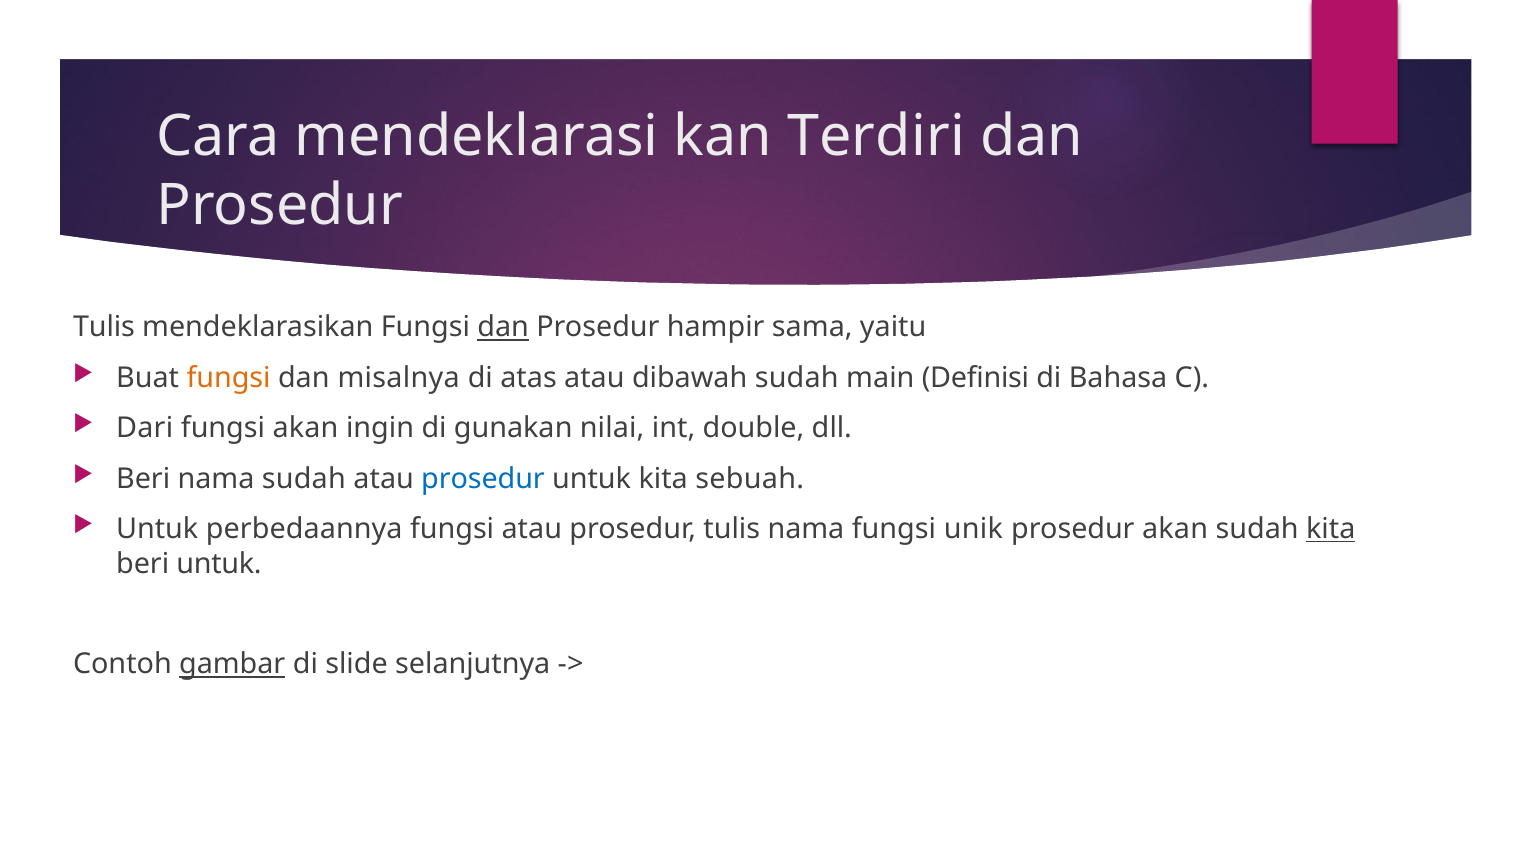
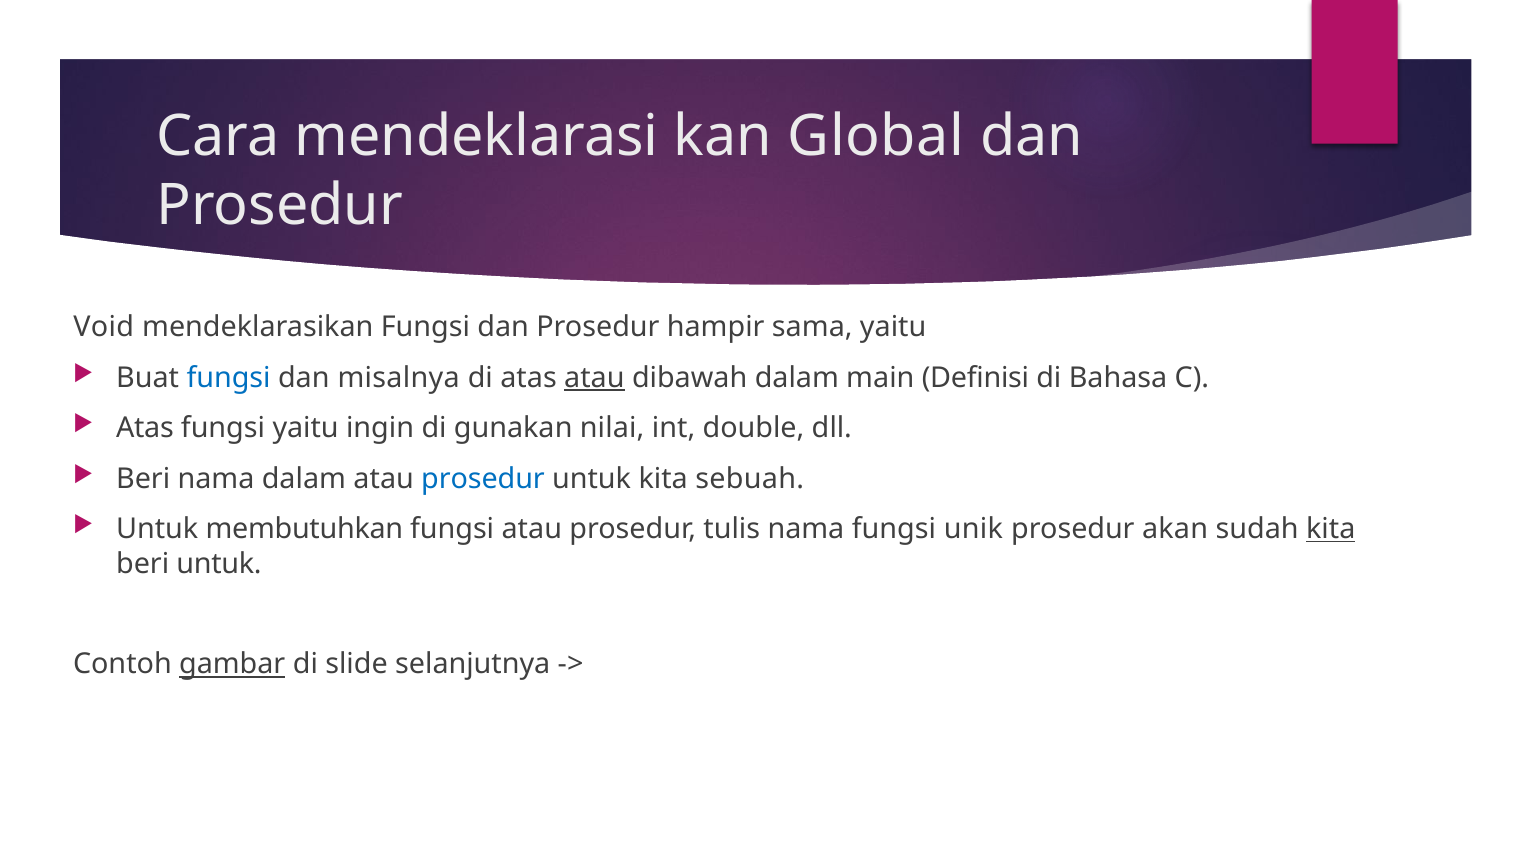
Terdiri: Terdiri -> Global (876, 136)
Tulis: Tulis -> Void (104, 327)
dan underline: present -> none (503, 327)
fungsi colour: orange -> blue (229, 378)
atau underline: none -> present (594, 378)
dibawah sudah: sudah -> dalam (797, 378)
Dari: Dari -> Atas (145, 428)
fungsi akan: akan -> yaitu (306, 428)
nama sudah: sudah -> dalam (304, 479)
perbedaannya: perbedaannya -> membutuhkan (304, 529)
